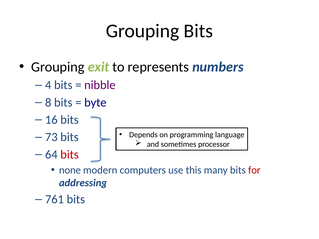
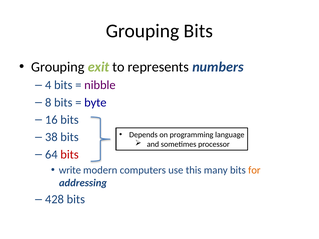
73: 73 -> 38 (51, 137)
none: none -> write (70, 170)
for colour: red -> orange (254, 170)
761: 761 -> 428 (54, 200)
